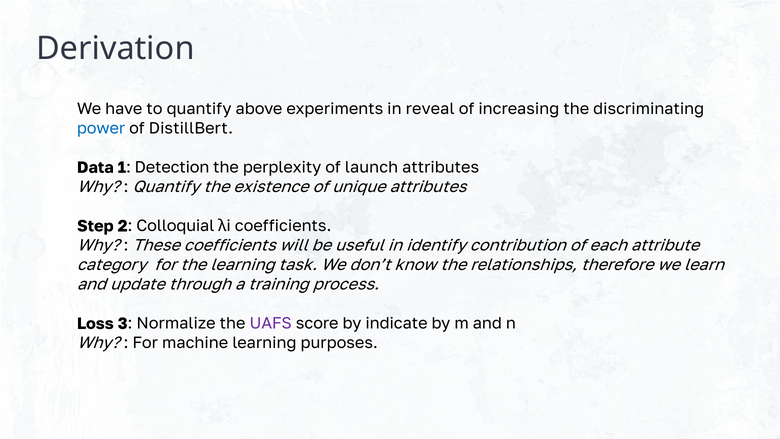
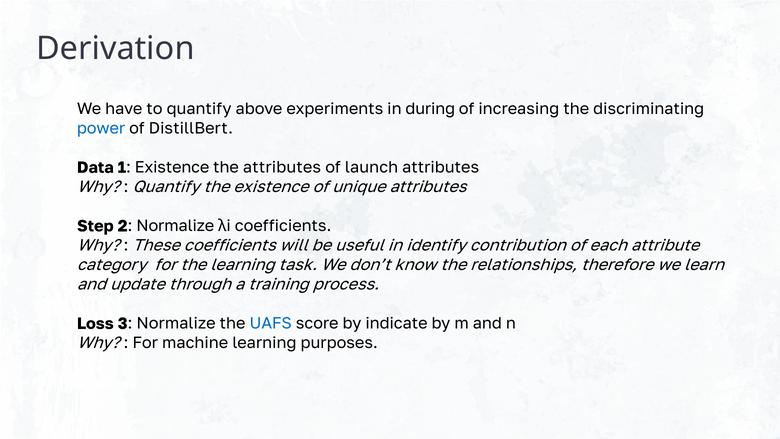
reveal: reveal -> during (430, 109)
1 Detection: Detection -> Existence (172, 167)
the perplexity: perplexity -> attributes (282, 167)
2 Colloquial: Colloquial -> Normalize (175, 226)
UAFS colour: purple -> blue (271, 323)
